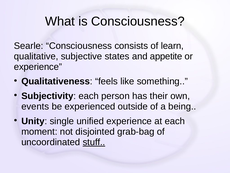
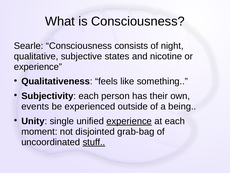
learn: learn -> night (172, 46)
appetite: appetite -> nicotine (166, 56)
experience underline: none -> present (129, 121)
